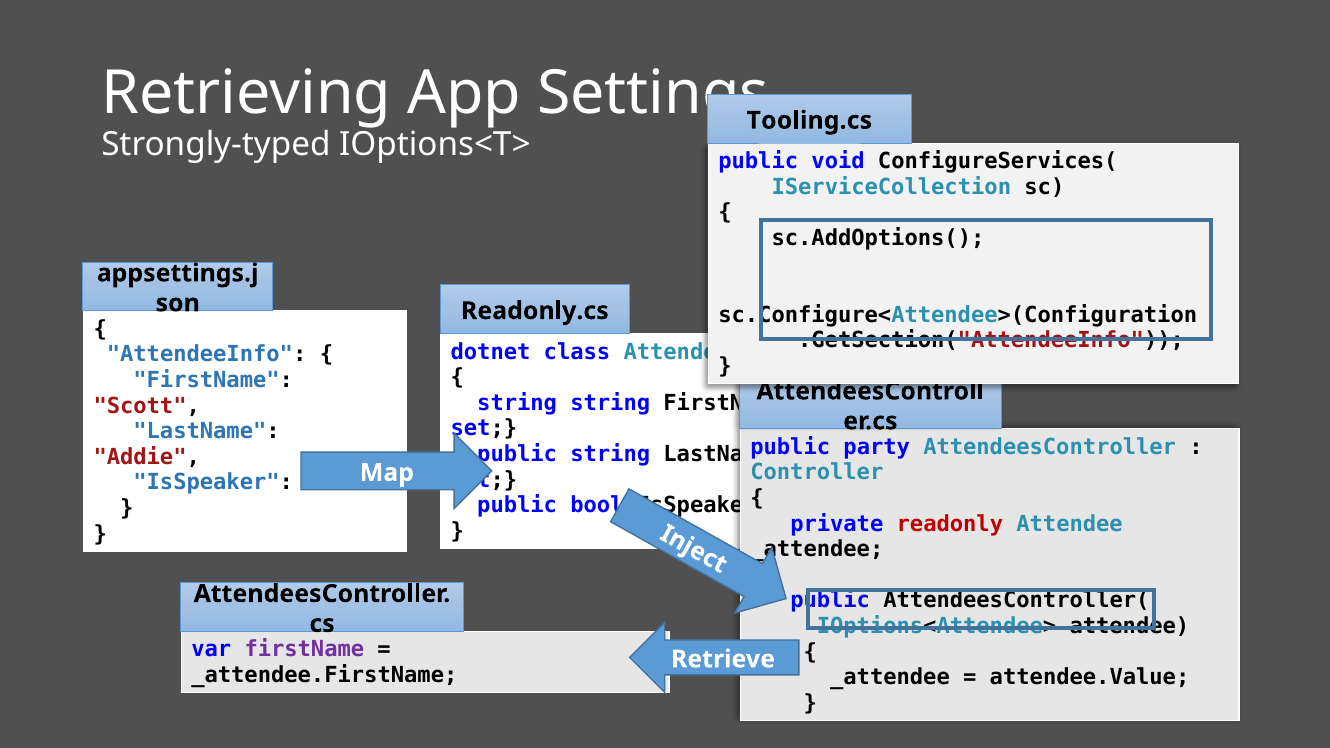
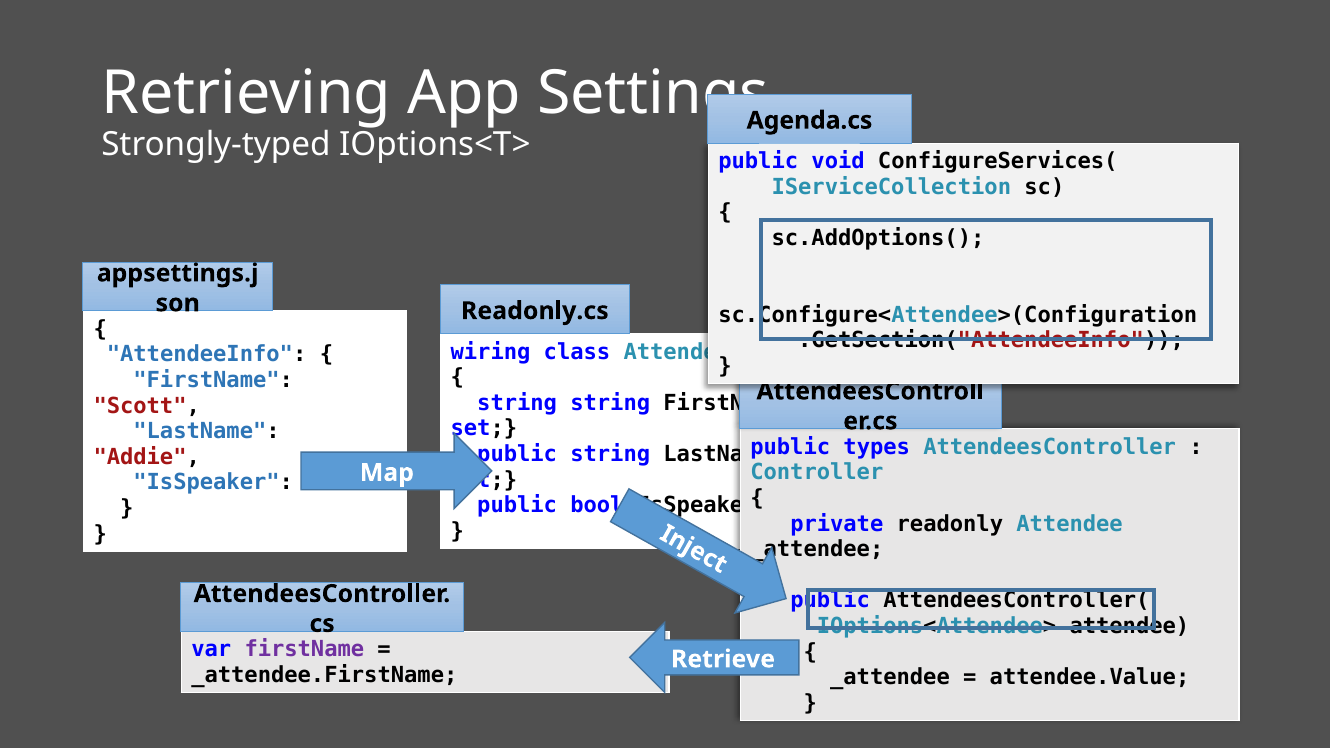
Tooling.cs: Tooling.cs -> Agenda.cs (809, 120)
dotnet: dotnet -> wiring (491, 352)
party: party -> types (877, 447)
readonly colour: red -> black (950, 524)
